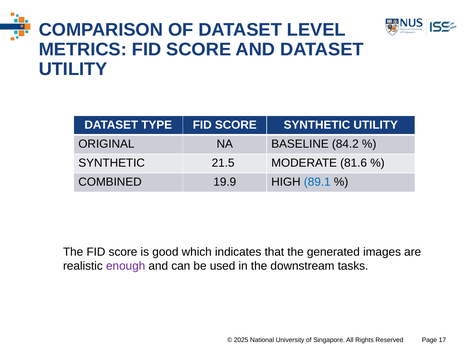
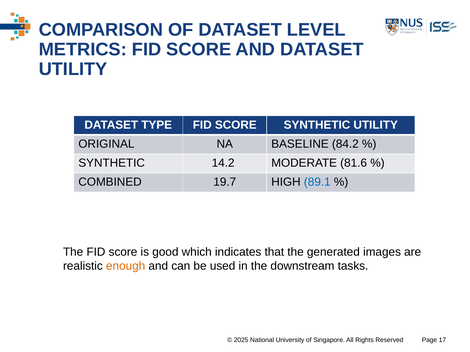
21.5: 21.5 -> 14.2 (223, 163)
19.9: 19.9 -> 19.7 (225, 182)
enough colour: purple -> orange (126, 266)
